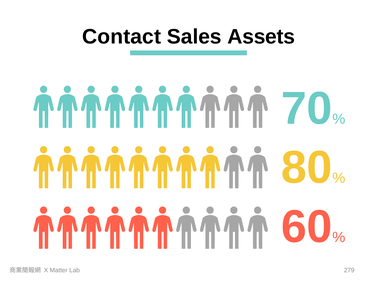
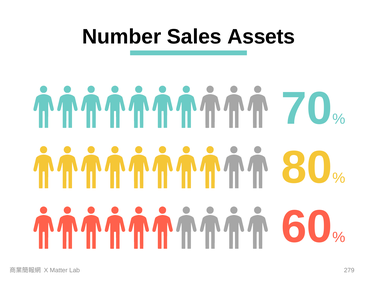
Contact: Contact -> Number (122, 37)
